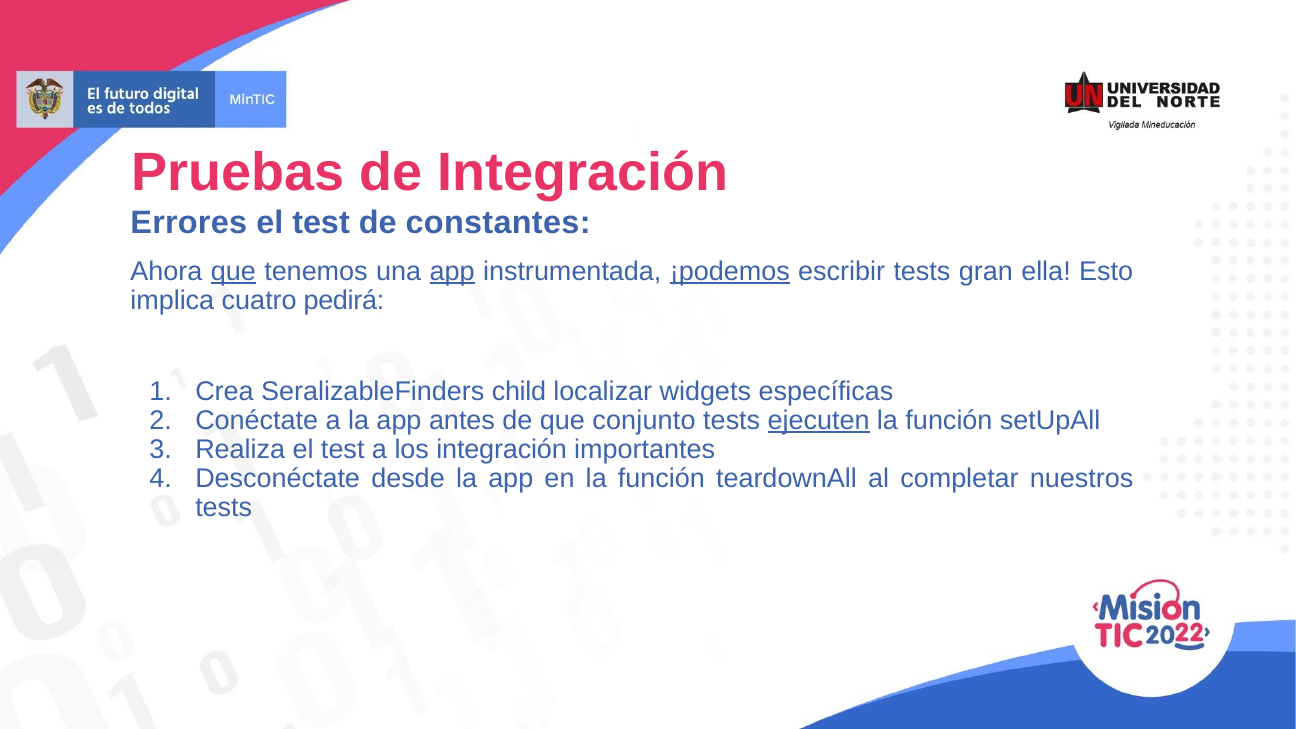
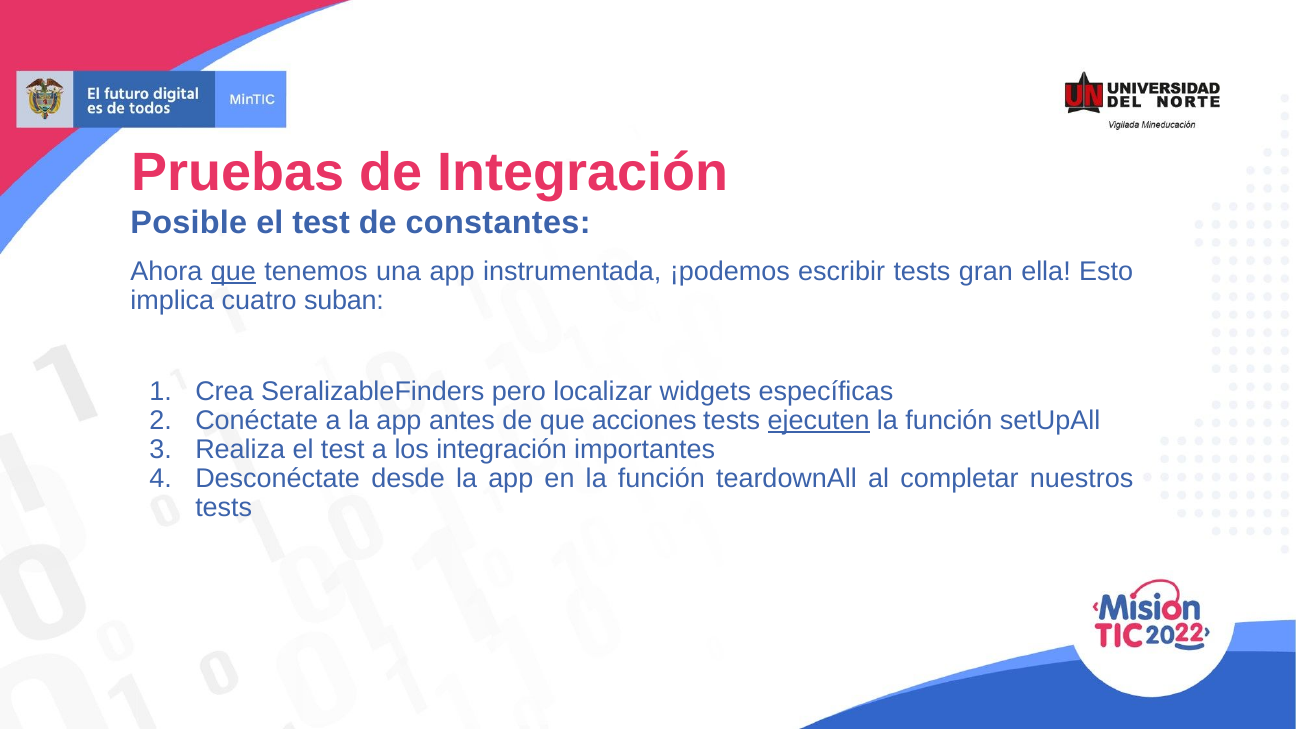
Errores: Errores -> Posible (189, 223)
app underline: present -> none (452, 271)
¡podemos underline: present -> none (730, 271)
pedirá: pedirá -> suban (344, 300)
child: child -> pero (519, 391)
conjunto: conjunto -> acciones (644, 420)
